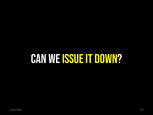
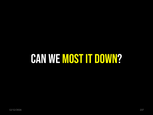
ISSUE: ISSUE -> MOST (73, 59)
